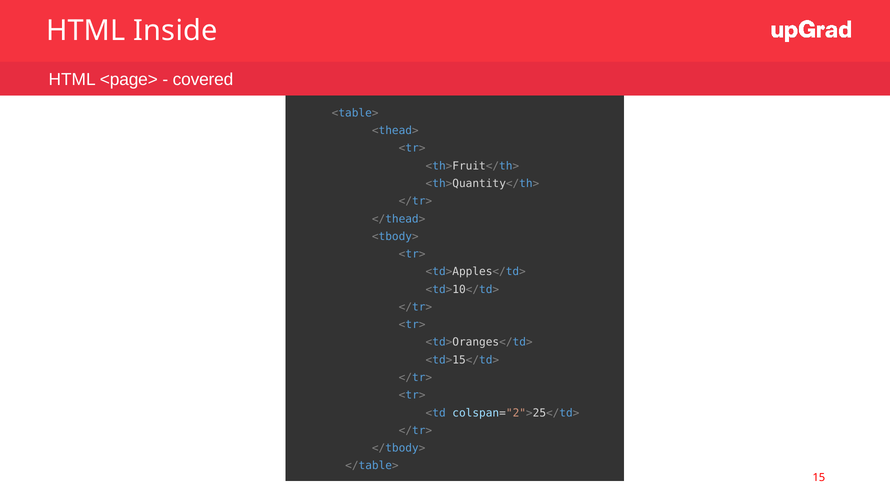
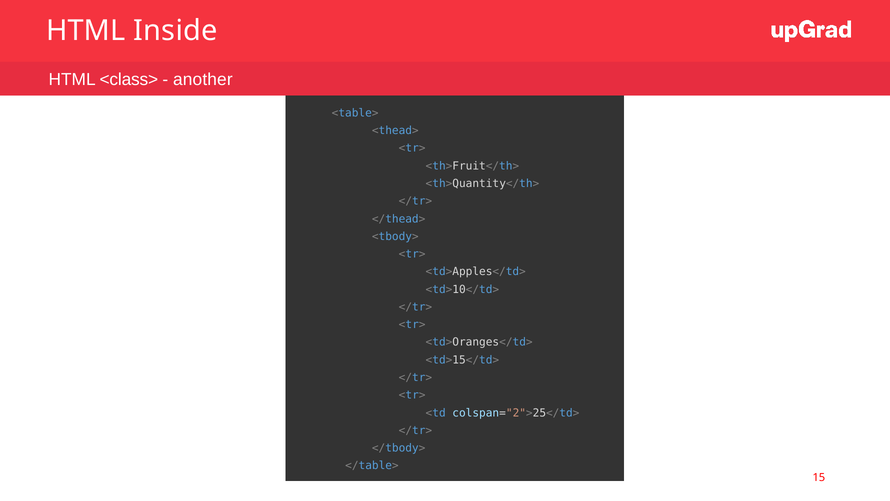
<page>: <page> -> <class> (129, 80)
covered: covered -> another (203, 80)
